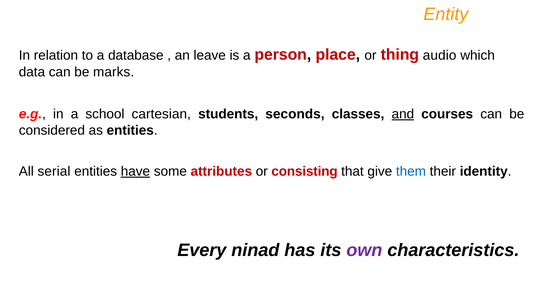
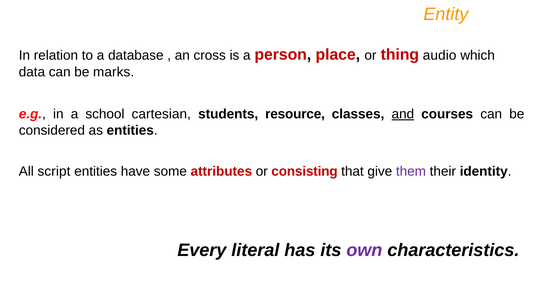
leave: leave -> cross (210, 55)
seconds: seconds -> resource (295, 114)
serial: serial -> script (54, 171)
have underline: present -> none (135, 171)
them colour: blue -> purple (411, 171)
ninad: ninad -> literal (255, 250)
